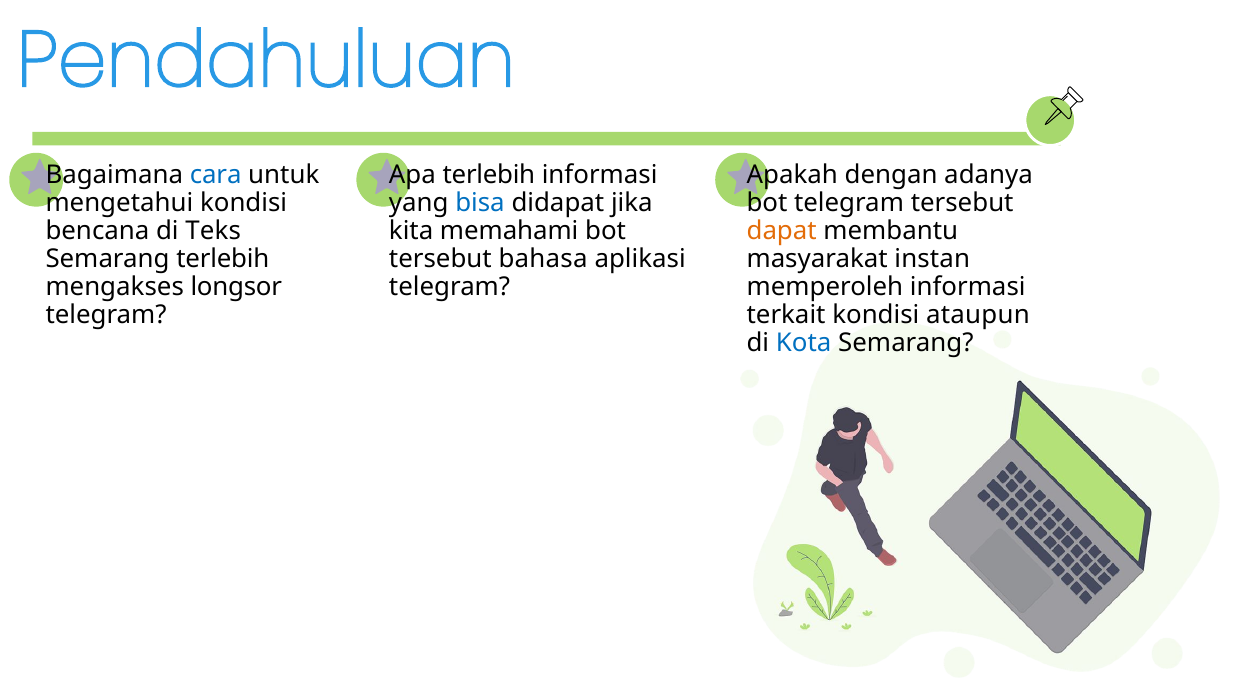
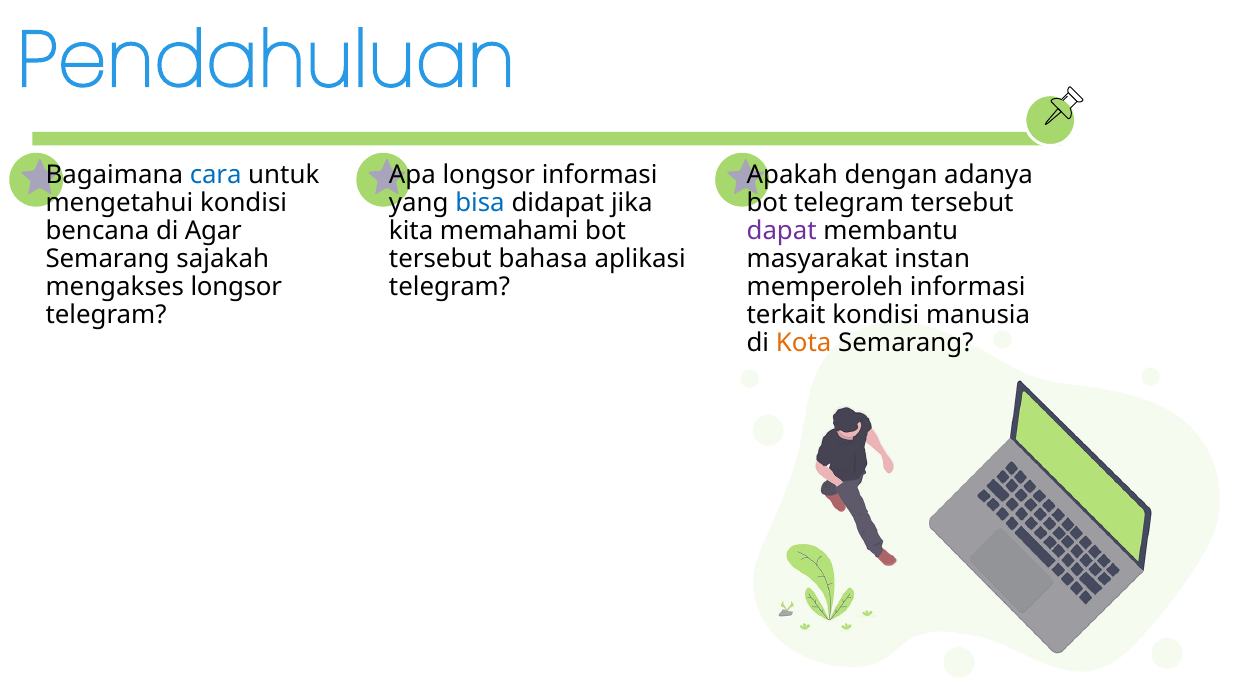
Apa terlebih: terlebih -> longsor (489, 175)
Teks: Teks -> Agar (213, 231)
dapat colour: orange -> purple (782, 231)
Semarang terlebih: terlebih -> sajakah (223, 259)
ataupun: ataupun -> manusia (978, 314)
Kota colour: blue -> orange (804, 342)
